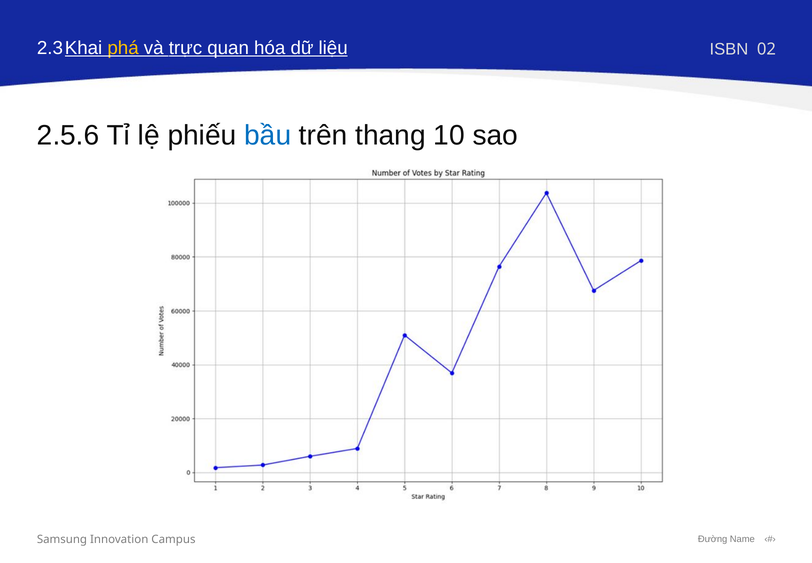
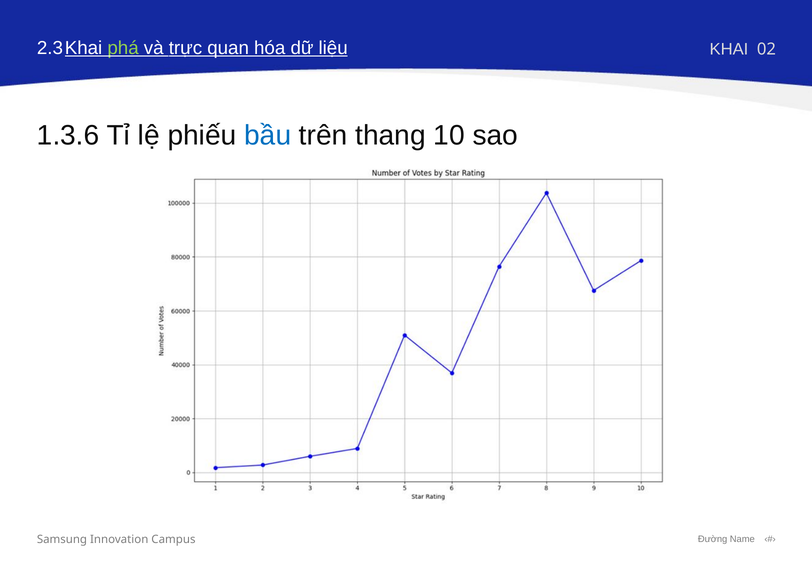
phá colour: yellow -> light green (123, 48)
ISBN: ISBN -> KHAI (729, 49)
2.5.6: 2.5.6 -> 1.3.6 (68, 135)
